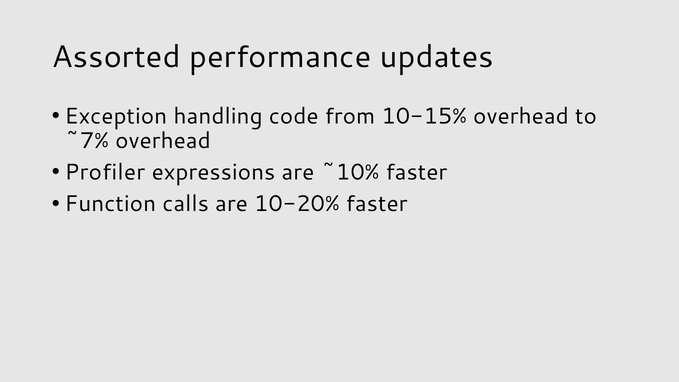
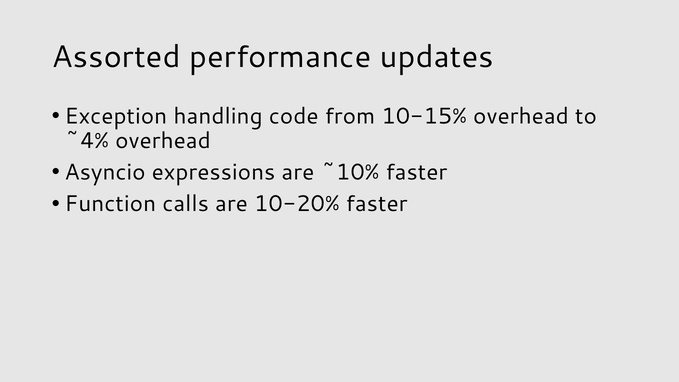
~7%: ~7% -> ~4% (87, 141)
Profiler: Profiler -> Asyncio (105, 172)
